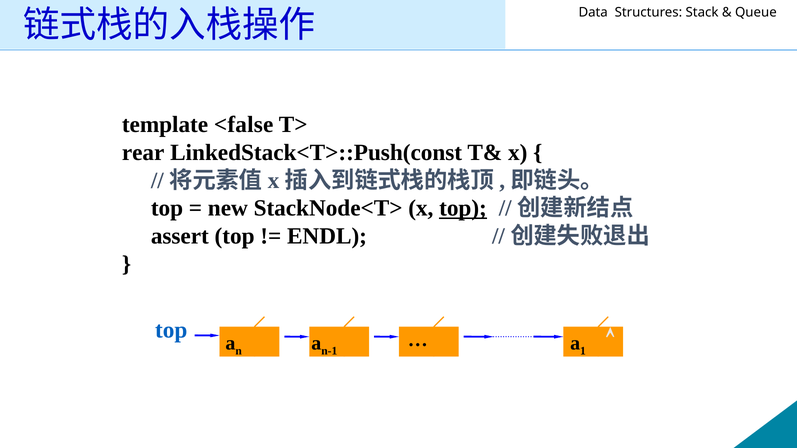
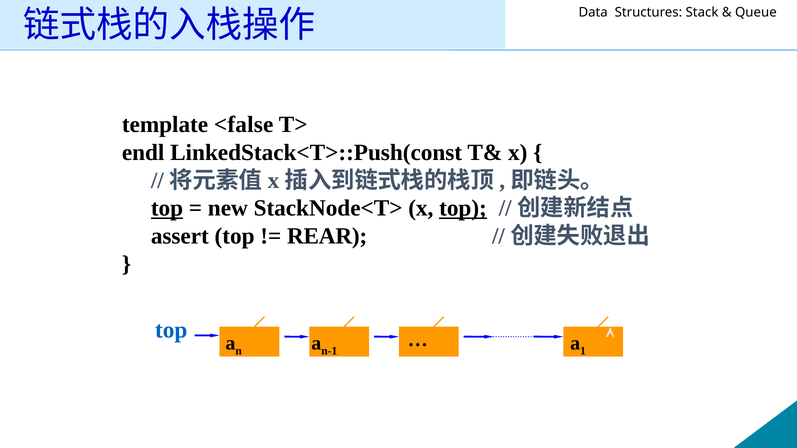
rear: rear -> endl (143, 153)
top underline: none -> present (167, 208)
ENDL: ENDL -> REAR (327, 236)
